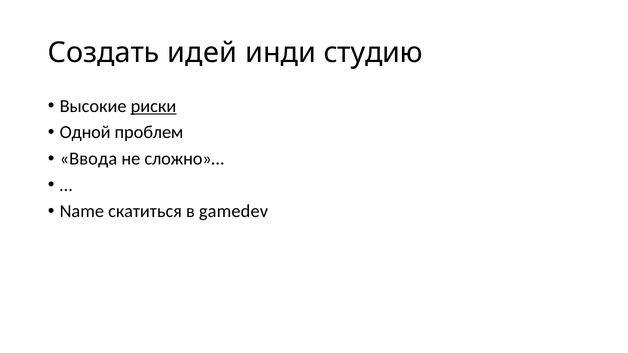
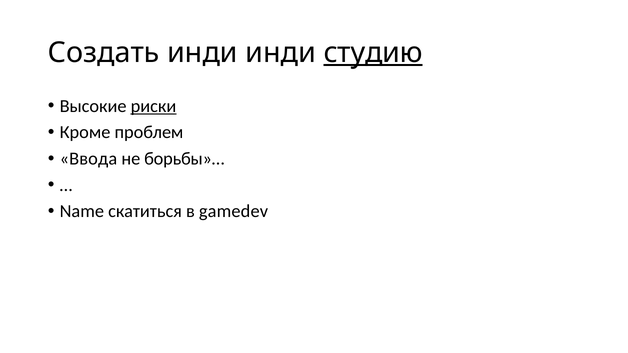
Создать идей: идей -> инди (202, 53)
студию underline: none -> present (373, 53)
Одной: Одной -> Кроме (85, 133)
сложно»…: сложно»… -> борьбы»… (184, 159)
